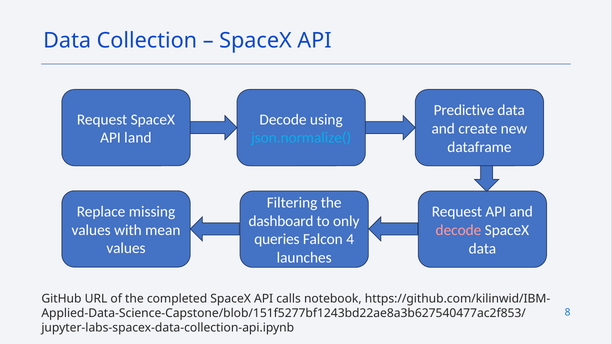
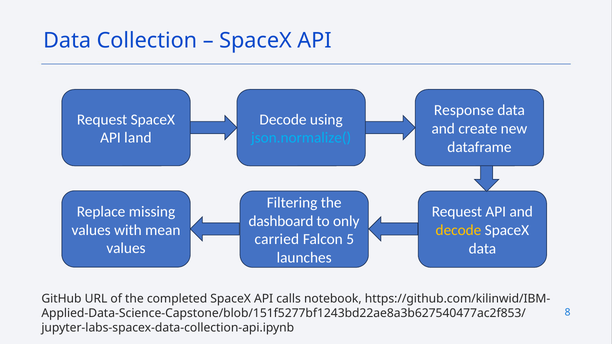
Predictive: Predictive -> Response (464, 110)
decode colour: pink -> yellow (458, 230)
queries: queries -> carried (277, 240)
4: 4 -> 5 (350, 240)
